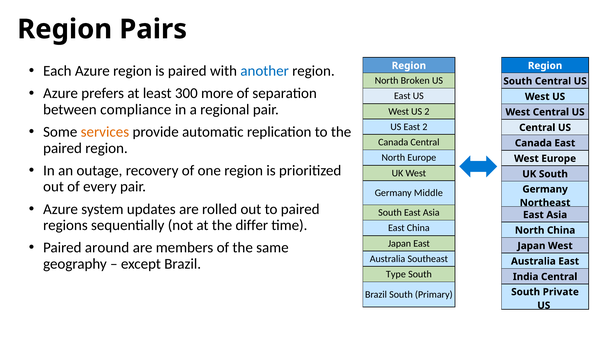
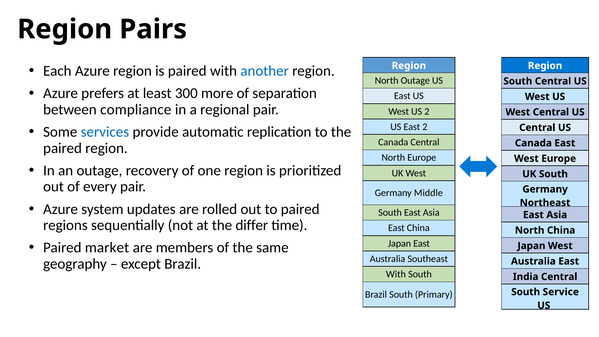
North Broken: Broken -> Outage (415, 81)
services colour: orange -> blue (105, 132)
around: around -> market (107, 248)
Type: Type -> With (396, 274)
Private: Private -> Service (561, 292)
